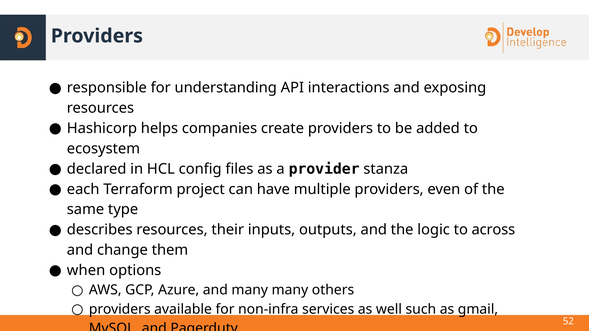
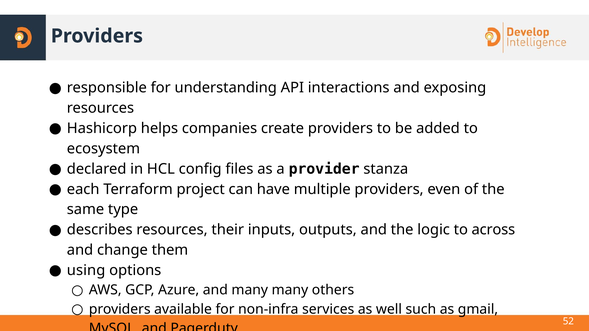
when: when -> using (86, 271)
